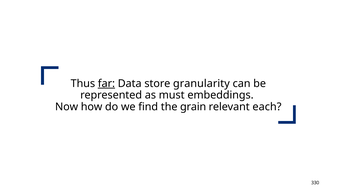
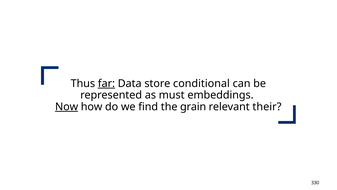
granularity: granularity -> conditional (201, 83)
Now underline: none -> present (67, 107)
each: each -> their (267, 107)
